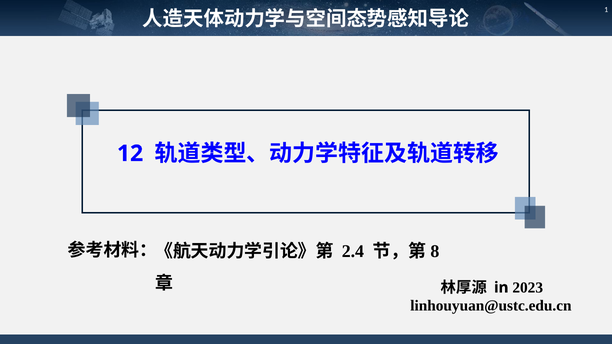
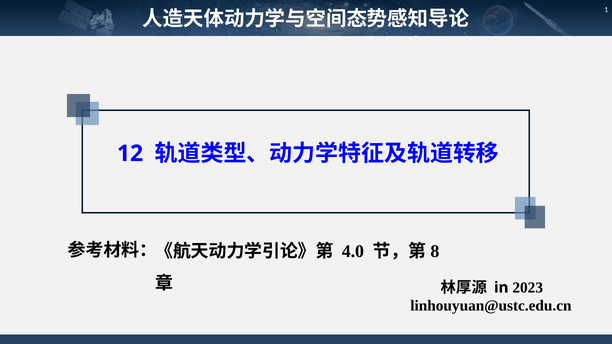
2.4: 2.4 -> 4.0 (353, 252)
